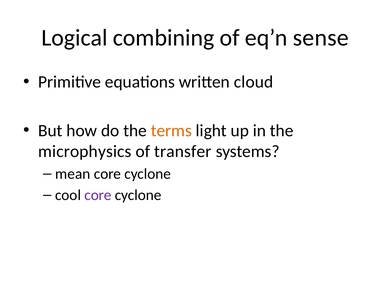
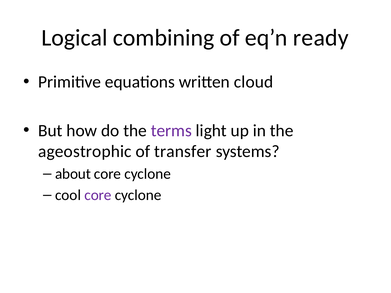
sense: sense -> ready (321, 38)
terms colour: orange -> purple (171, 131)
microphysics: microphysics -> ageostrophic (85, 152)
mean: mean -> about (73, 174)
